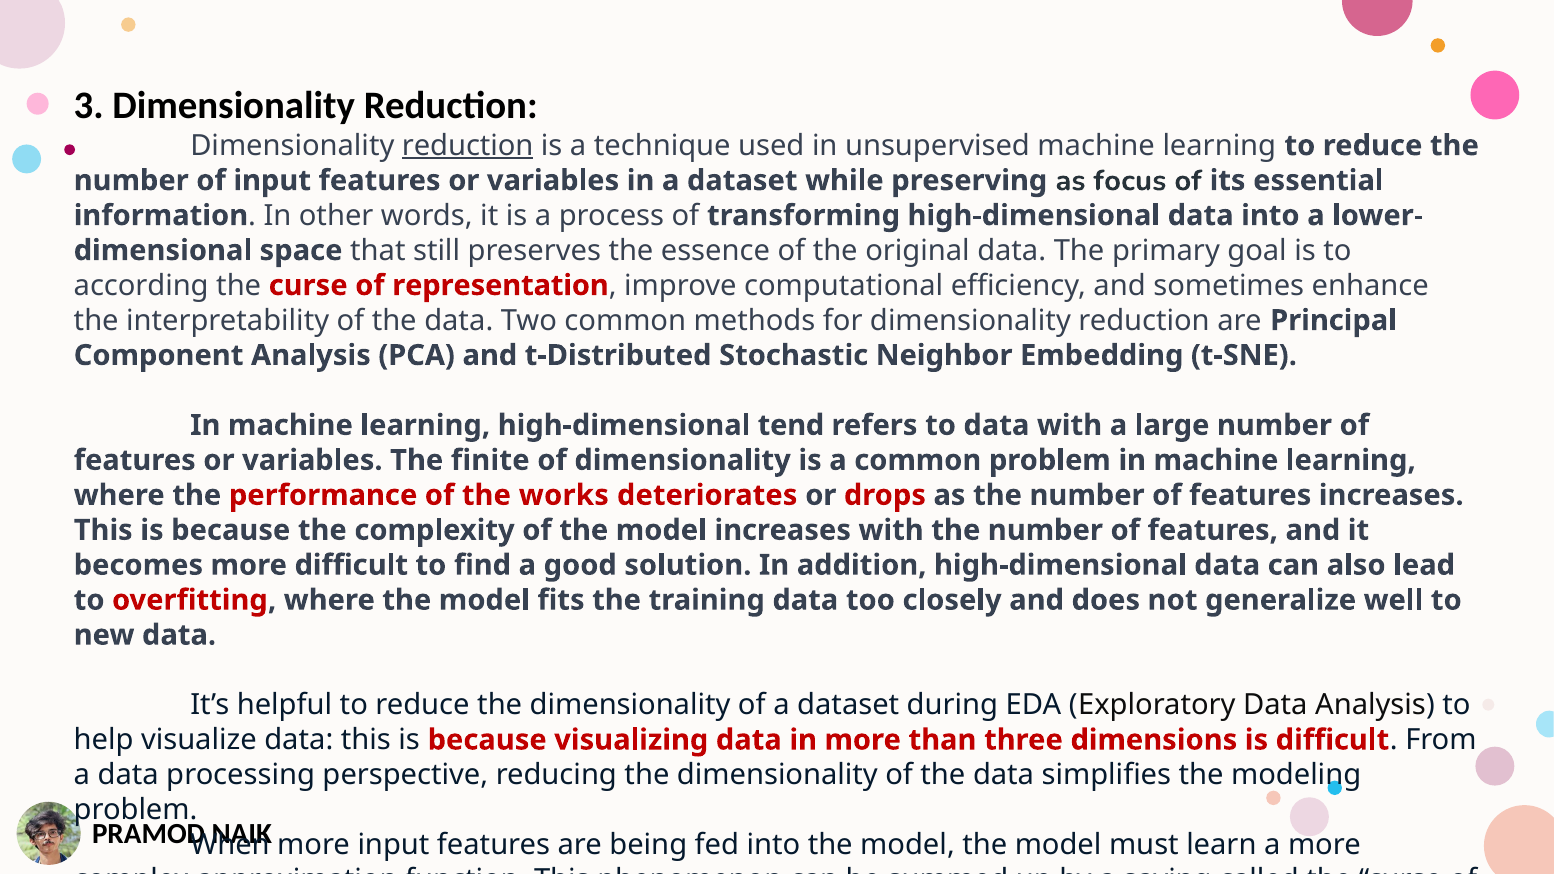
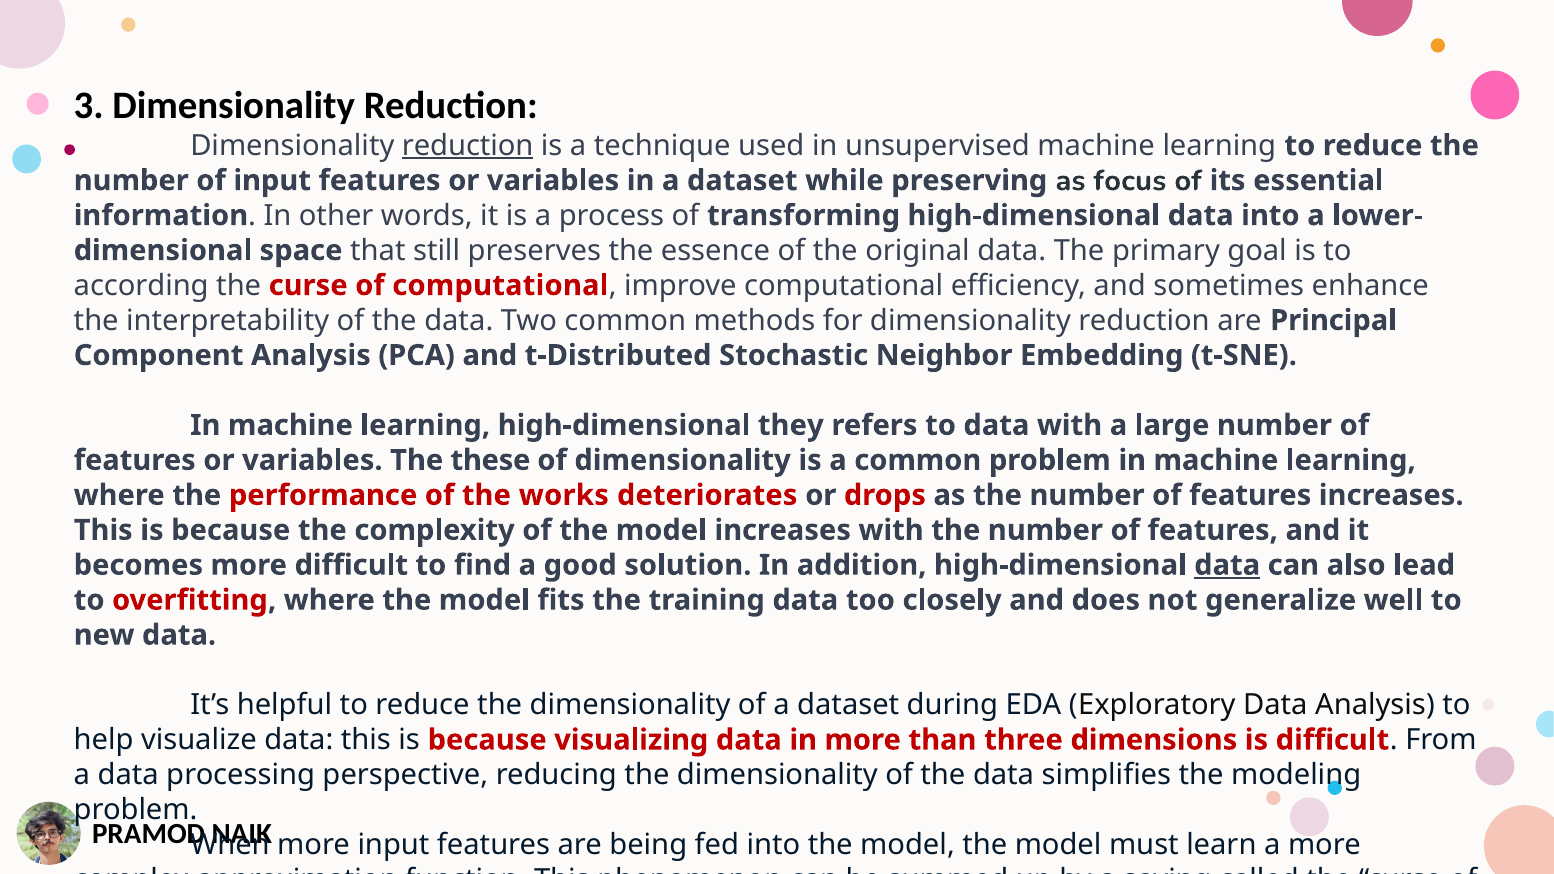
of representation: representation -> computational (500, 285)
tend: tend -> they (791, 425)
finite: finite -> these (490, 460)
data underline: none -> present (1227, 565)
